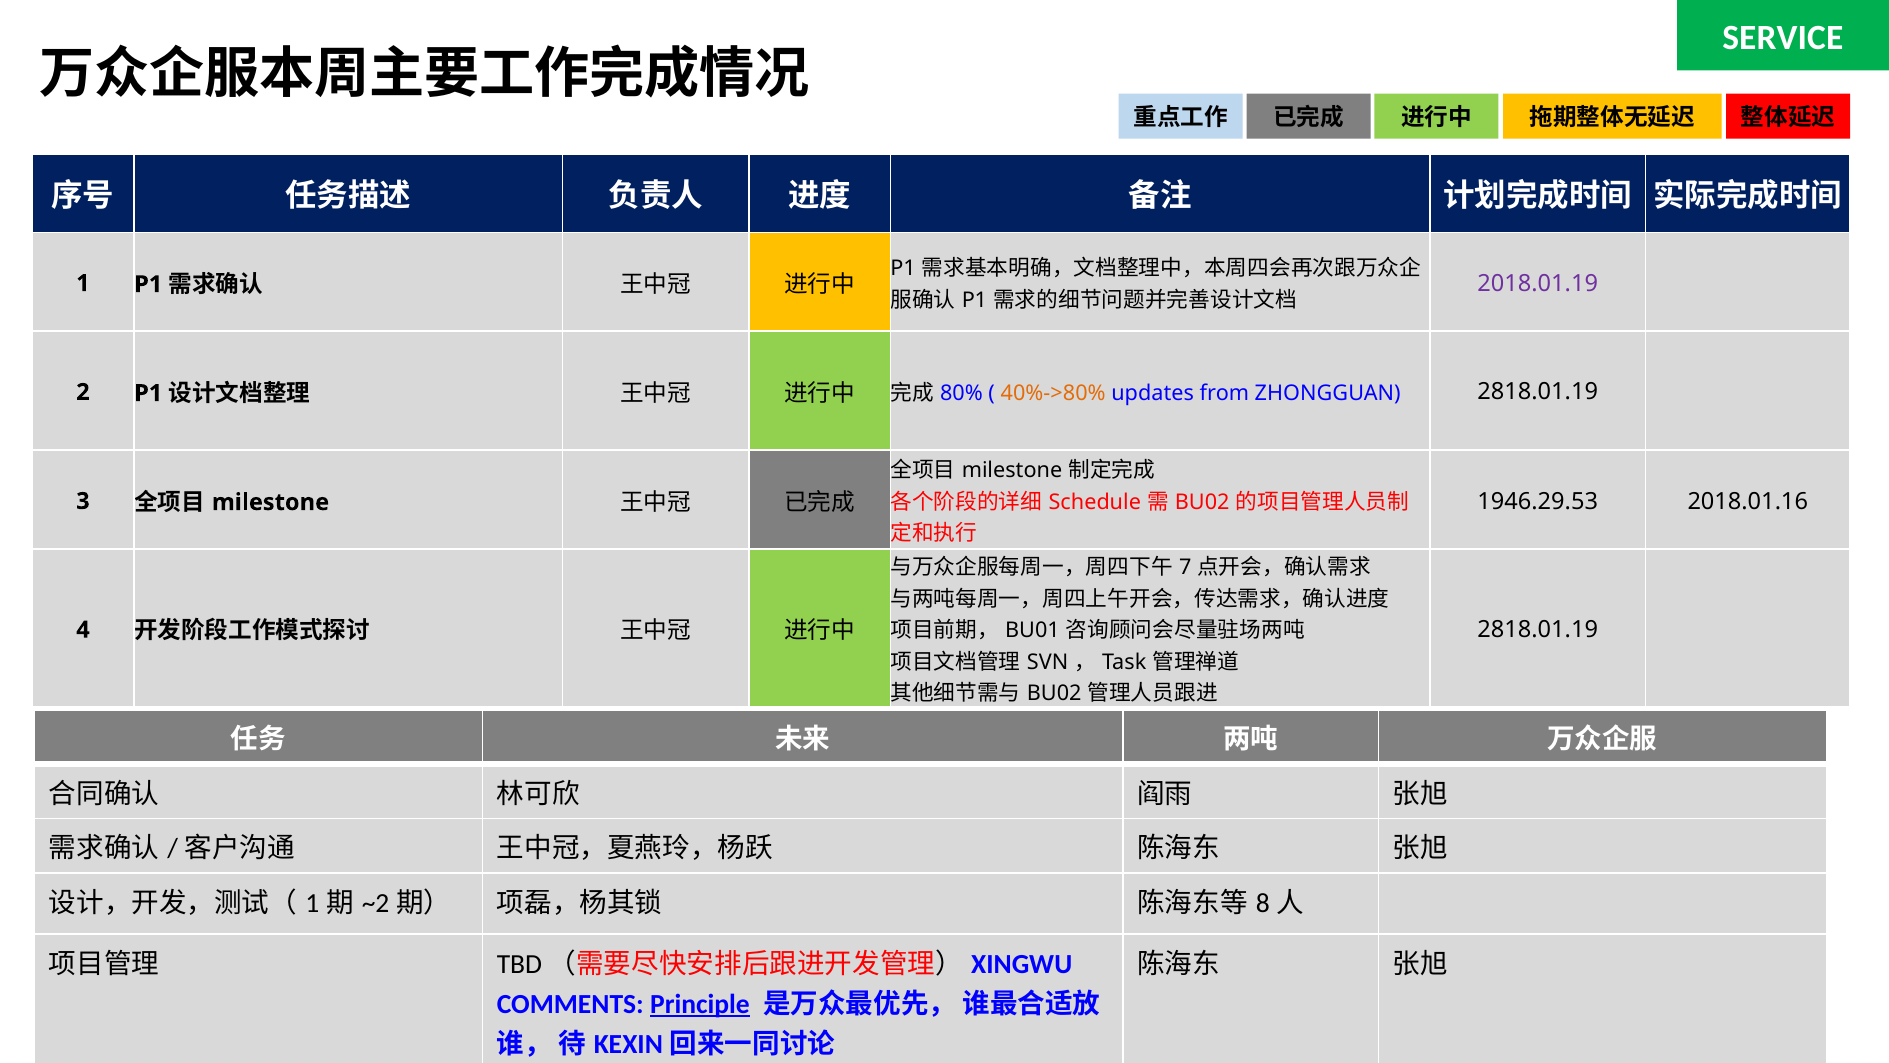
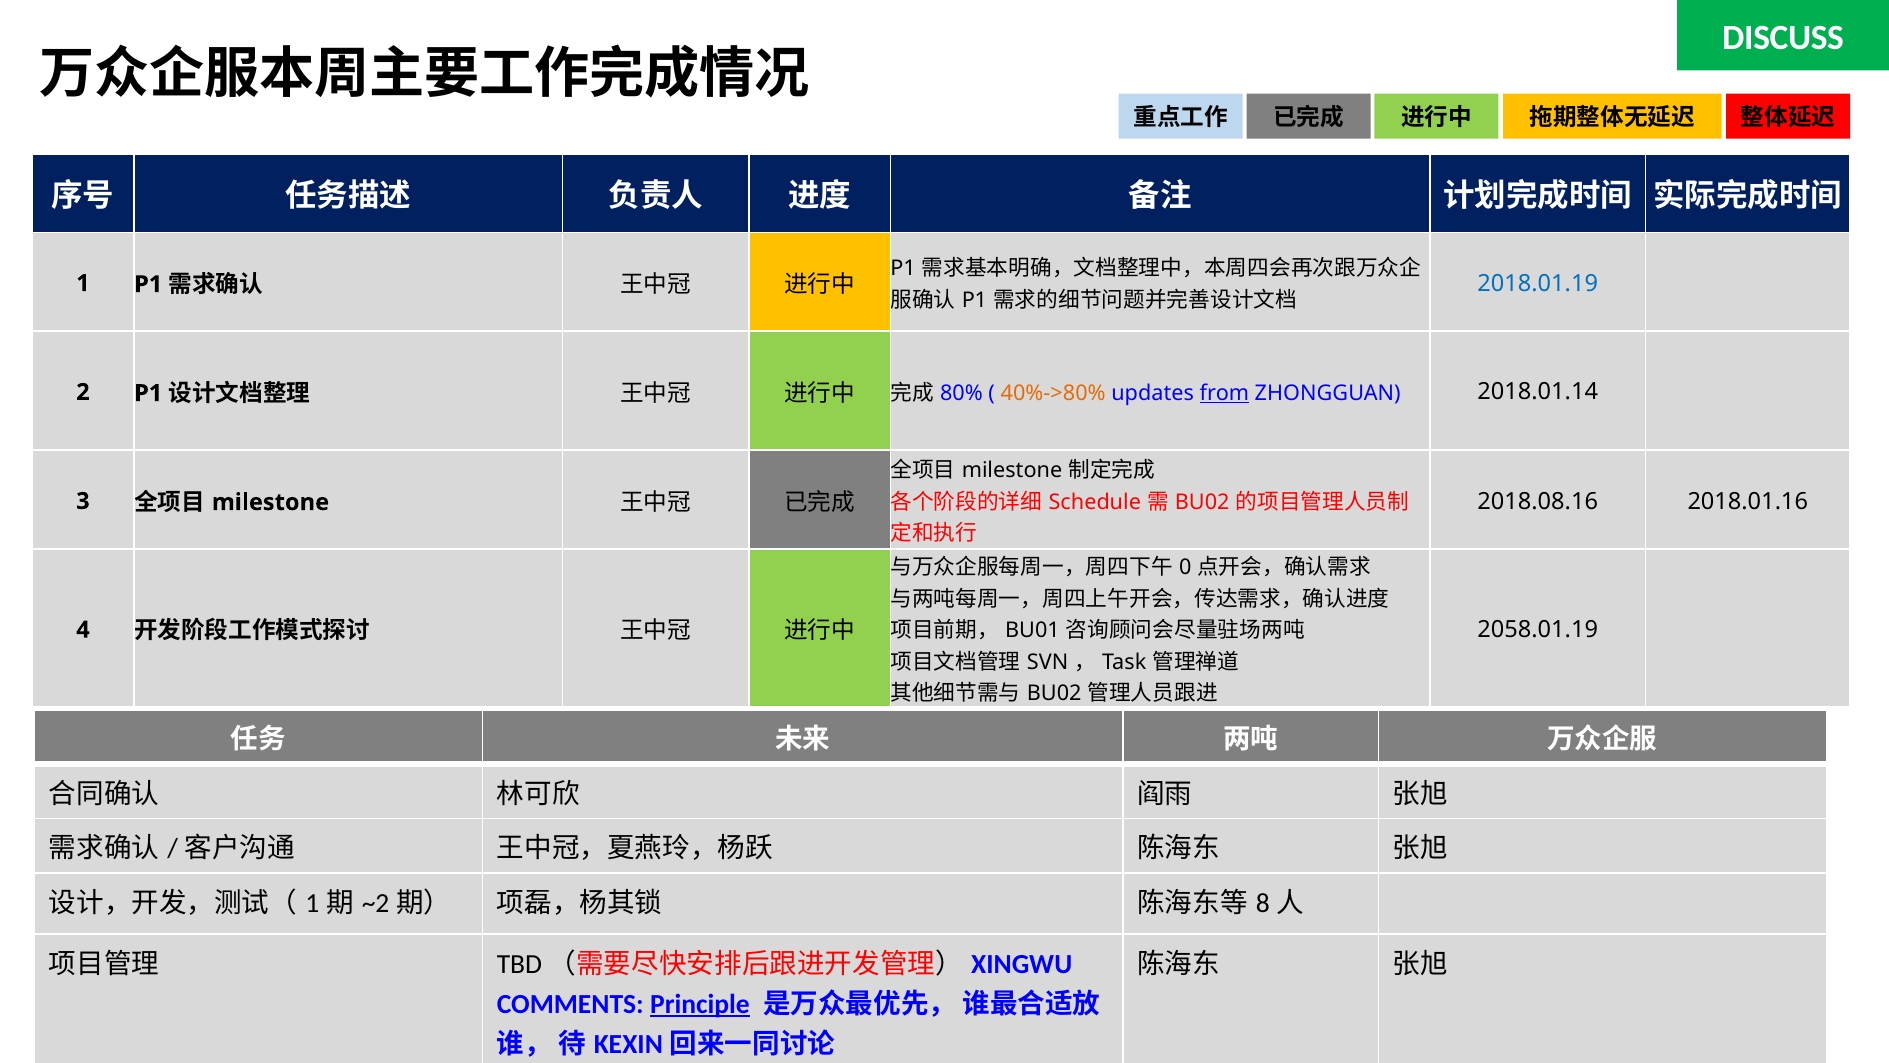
SERVICE: SERVICE -> DISCUSS (1783, 38)
2018.01.19 colour: purple -> blue (1538, 283)
from underline: none -> present (1224, 393)
ZHONGGUAN 2818.01.19: 2818.01.19 -> 2018.01.14 (1538, 392)
1946.29.53: 1946.29.53 -> 2018.08.16 (1538, 501)
7: 7 -> 0 (1185, 567)
2818.01.19: 2818.01.19 -> 2058.01.19 (1538, 629)
